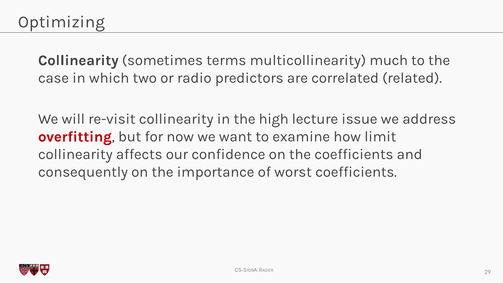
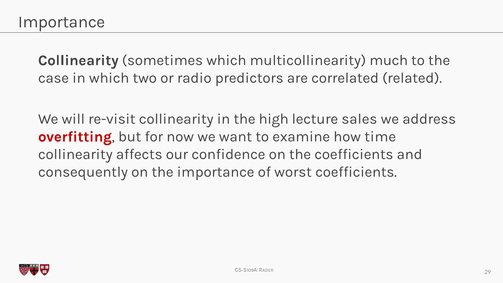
Optimizing: Optimizing -> Importance (62, 22)
sometimes terms: terms -> which (226, 60)
issue: issue -> sales (359, 119)
limit: limit -> time (380, 137)
